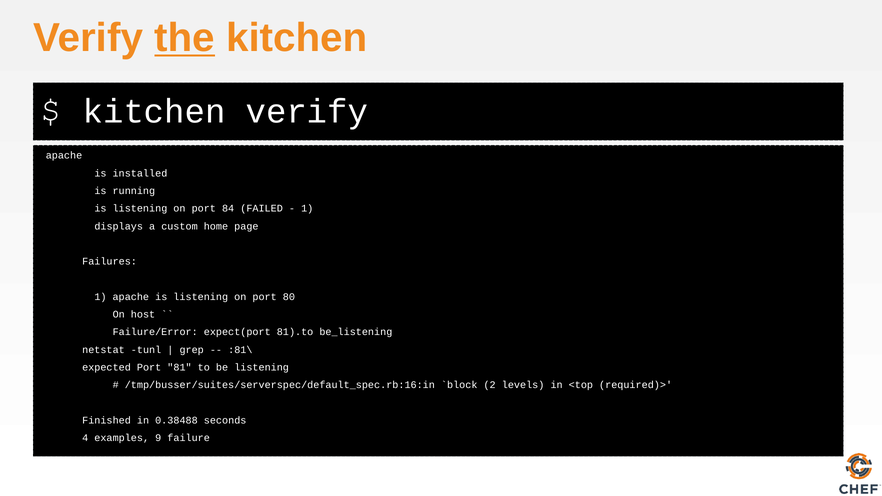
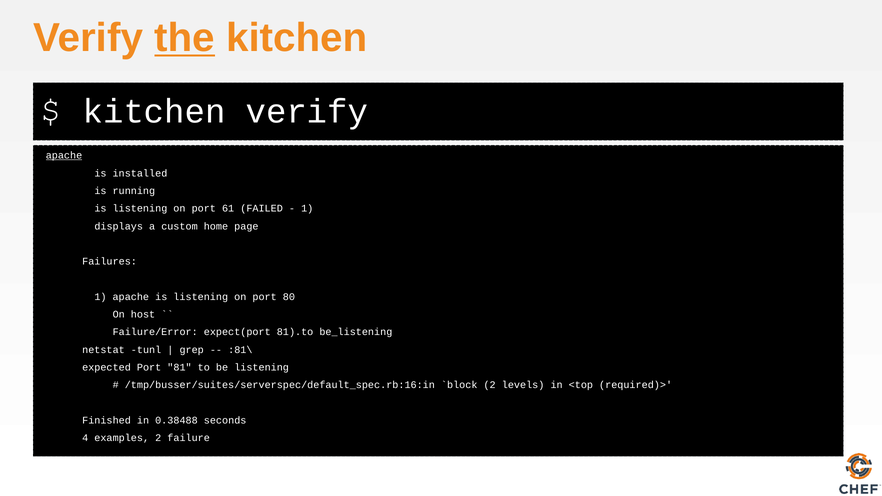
apache underline: none -> present (64, 156)
84: 84 -> 61 (228, 209)
examples 9: 9 -> 2 (158, 438)
